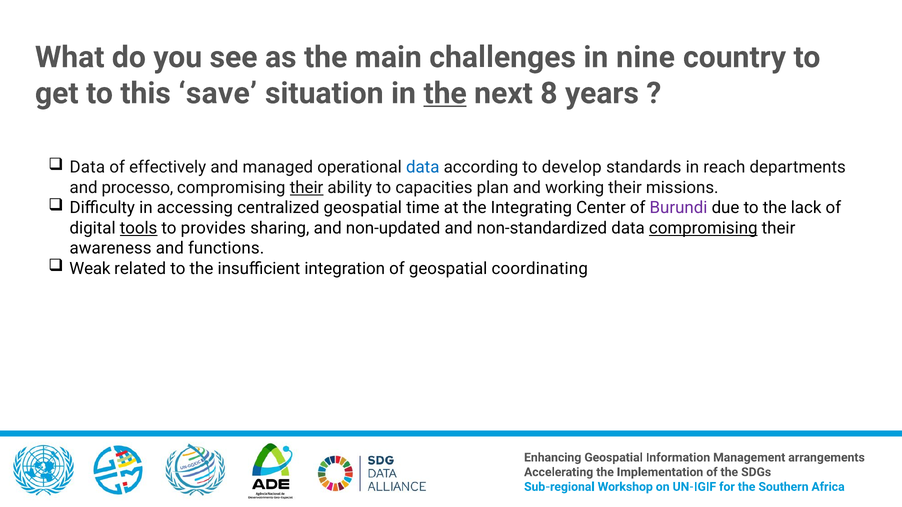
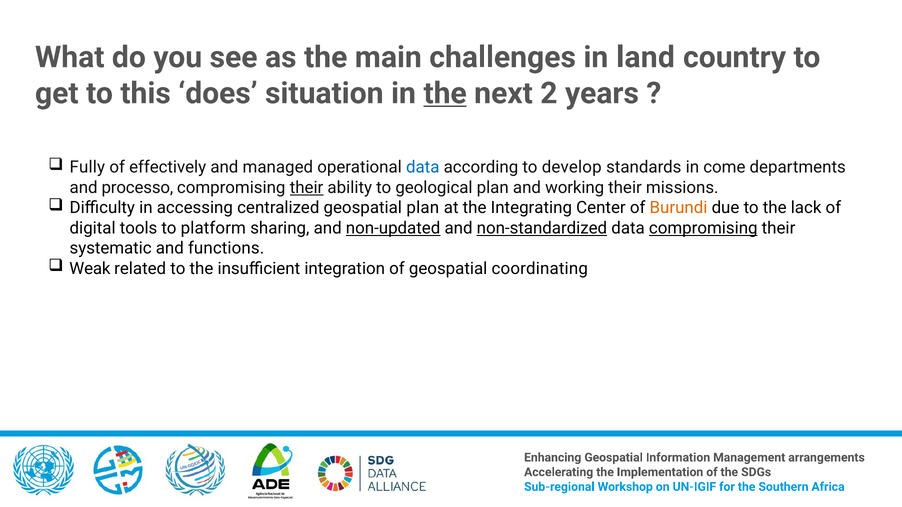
nine: nine -> land (646, 57)
save: save -> does (218, 93)
8: 8 -> 2 (549, 93)
Data: Data -> Fully (87, 167)
reach: reach -> come (724, 167)
capacities: capacities -> geological (434, 188)
geospatial time: time -> plan (423, 208)
Burundi colour: purple -> orange (678, 208)
tools underline: present -> none (139, 228)
provides: provides -> platform (213, 228)
non-updated underline: none -> present (393, 228)
non-standardized underline: none -> present (542, 228)
awareness: awareness -> systematic (111, 249)
